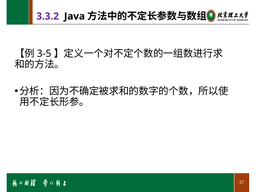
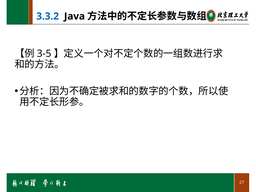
3.3.2 colour: purple -> blue (48, 16)
